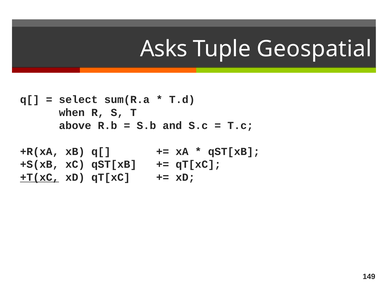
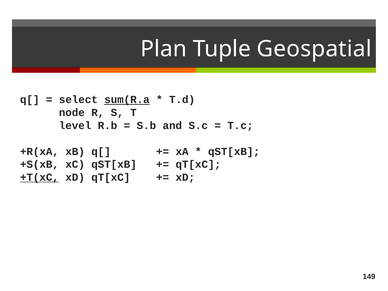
Asks: Asks -> Plan (164, 49)
sum(R.a underline: none -> present (127, 100)
when: when -> node (72, 113)
above: above -> level (75, 126)
